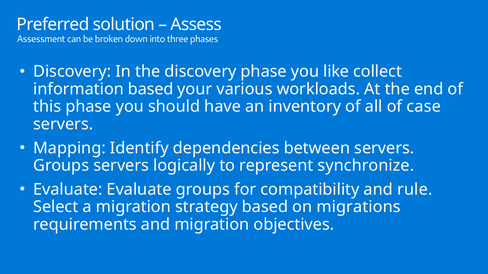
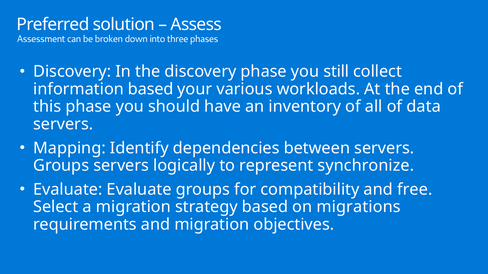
like: like -> still (336, 72)
case: case -> data (424, 107)
rule: rule -> free (415, 190)
